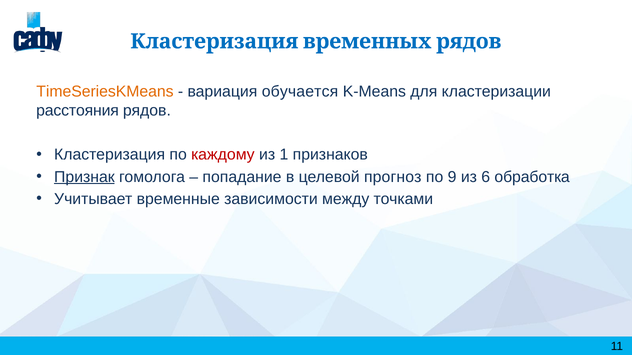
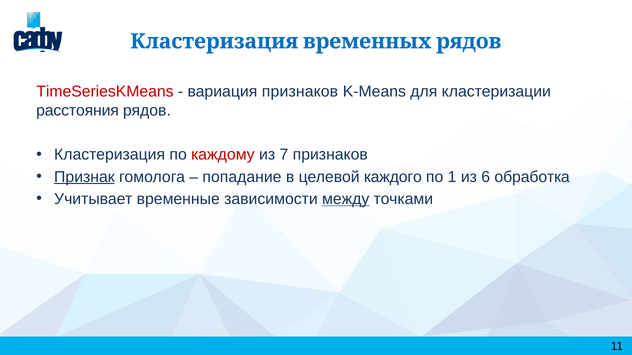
TimeSeriesKMeans colour: orange -> red (105, 92)
вариация обучается: обучается -> признаков (300, 92)
1: 1 -> 7 (284, 155)
прогноз: прогноз -> каждого (393, 177)
9: 9 -> 1 (452, 177)
между underline: none -> present (346, 199)
